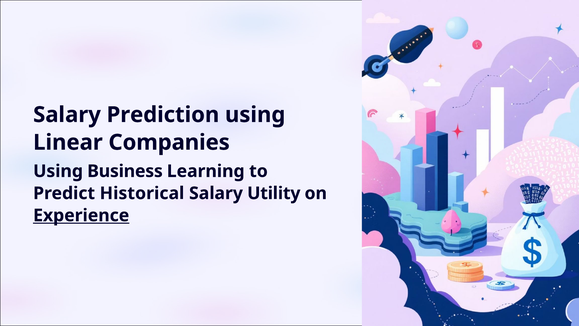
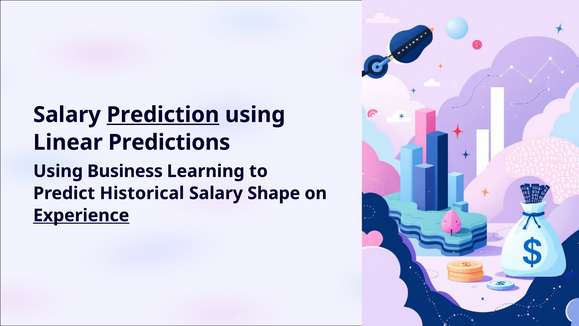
Prediction underline: none -> present (163, 115)
Companies: Companies -> Predictions (169, 142)
Utility: Utility -> Shape (274, 193)
